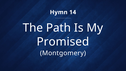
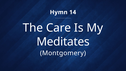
Path: Path -> Care (58, 28)
Promised: Promised -> Meditates (63, 42)
